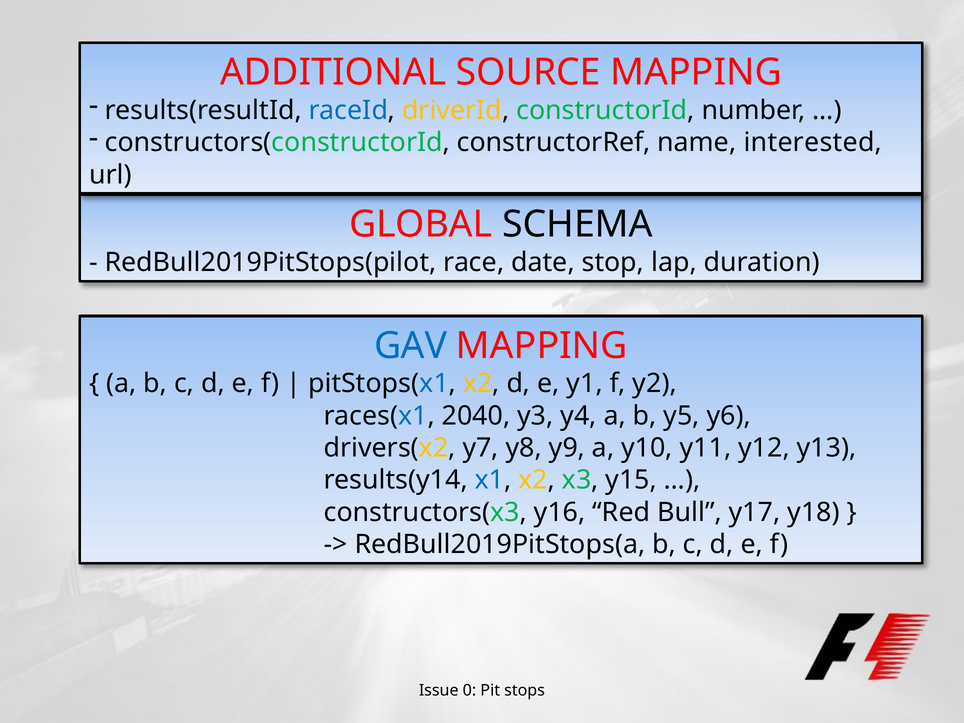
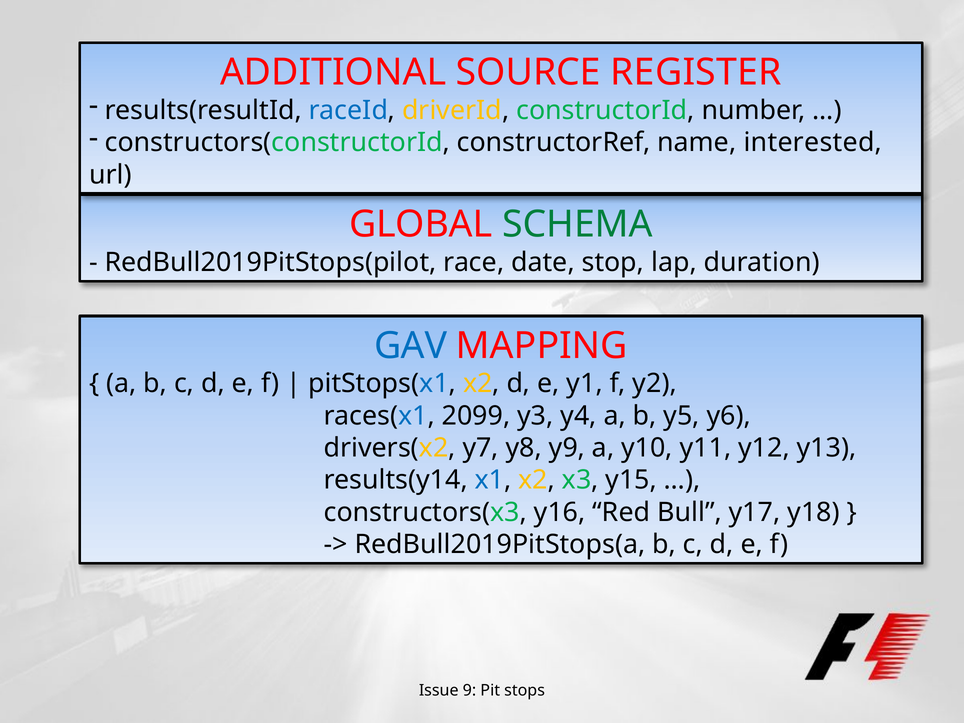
SOURCE MAPPING: MAPPING -> REGISTER (696, 73)
SCHEMA colour: black -> green (577, 224)
2040: 2040 -> 2099 (476, 416)
0: 0 -> 9 (469, 690)
